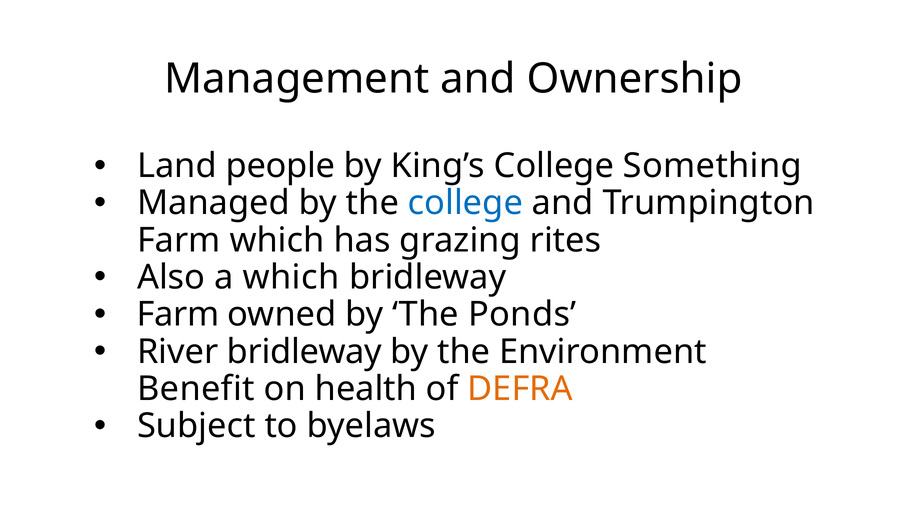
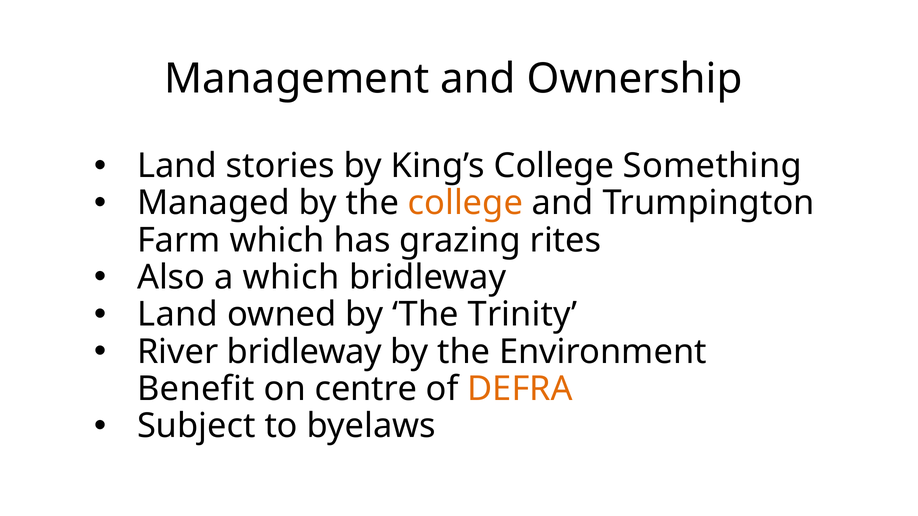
people: people -> stories (280, 166)
college colour: blue -> orange (465, 203)
Farm: Farm -> Land (178, 315)
Ponds: Ponds -> Trinity (522, 315)
health: health -> centre (366, 389)
